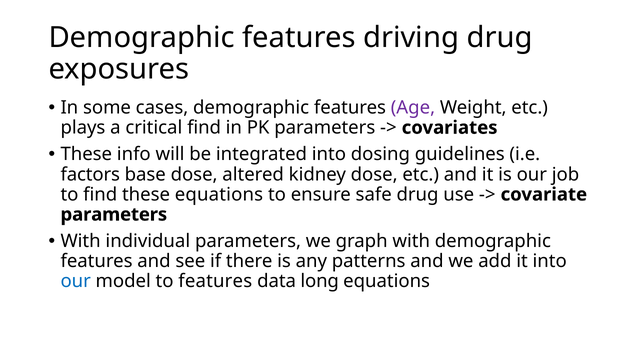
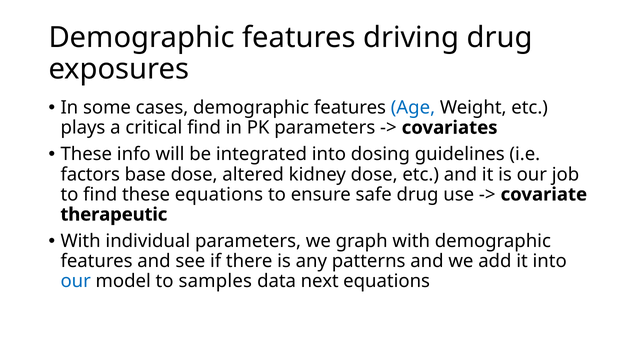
Age colour: purple -> blue (413, 108)
parameters: parameters -> therapeutic (114, 215)
to features: features -> samples (215, 282)
long: long -> next (320, 282)
